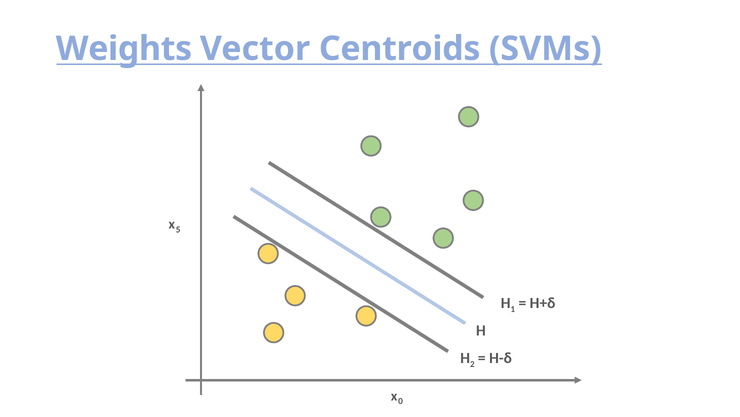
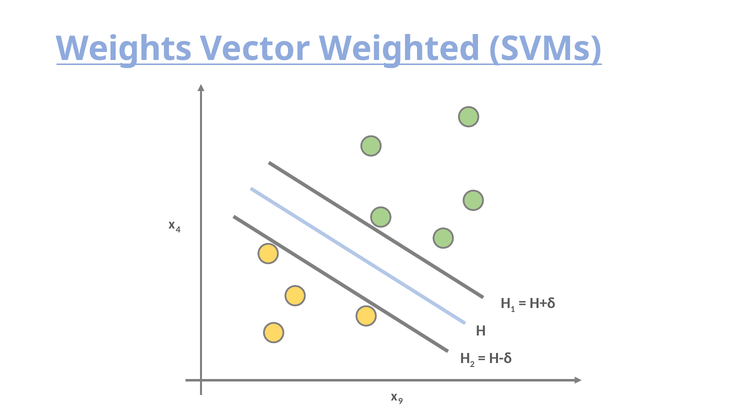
Centroids: Centroids -> Weighted (400, 49)
5: 5 -> 4 (178, 229)
0: 0 -> 9 (400, 400)
